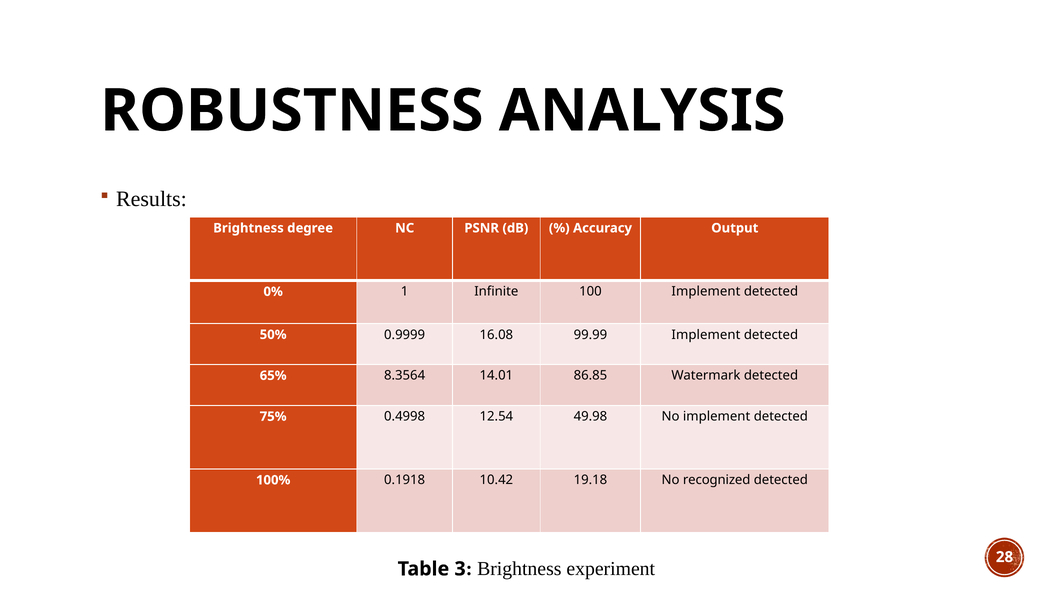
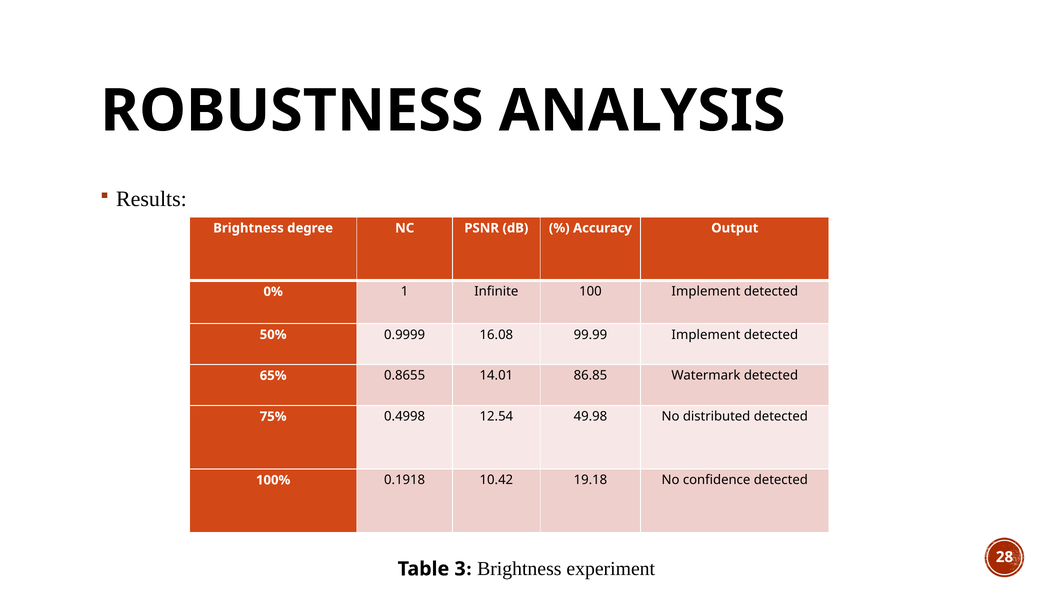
8.3564: 8.3564 -> 0.8655 (405, 376)
No implement: implement -> distributed (717, 417)
recognized: recognized -> confidence (717, 480)
